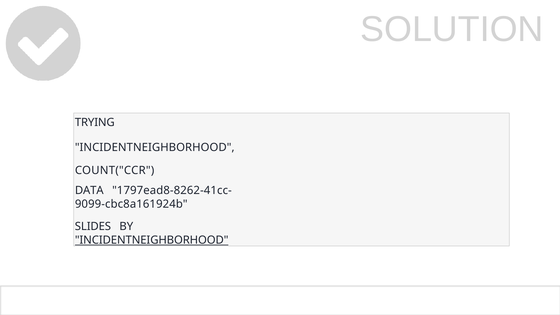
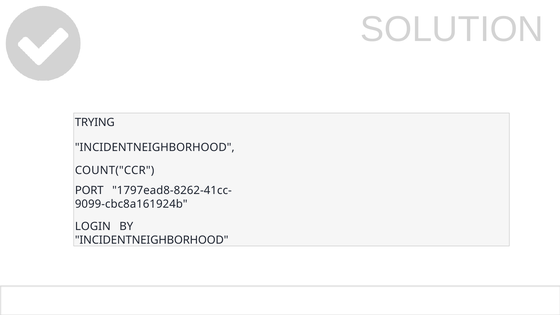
DATA: DATA -> PORT (89, 190)
SLIDES: SLIDES -> LOGIN (93, 226)
INCIDENTNEIGHBORHOOD underline: present -> none (152, 240)
